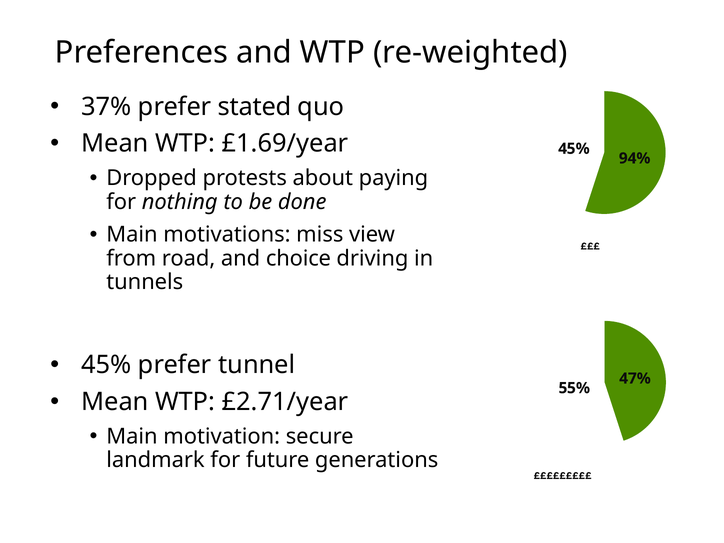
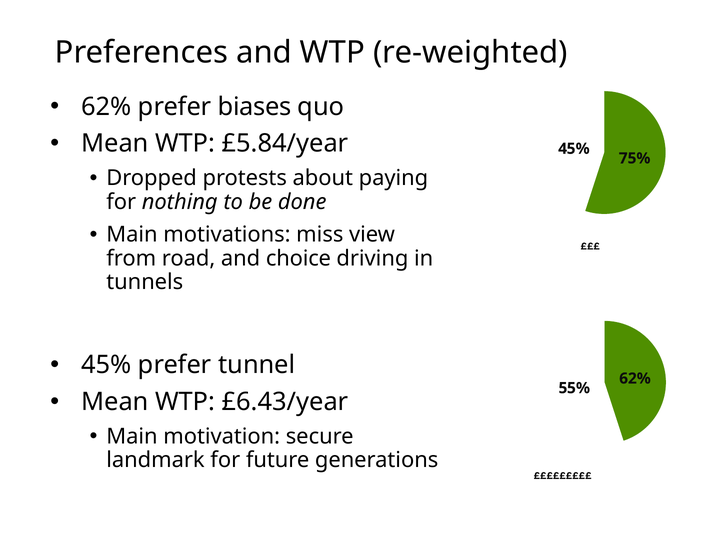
37%: 37% -> 62% (106, 107)
stated: stated -> biases (255, 107)
£1.69/year: £1.69/year -> £5.84/year (285, 143)
94%: 94% -> 75% (635, 158)
47%: 47% -> 62% (635, 378)
£2.71/year: £2.71/year -> £6.43/year (285, 402)
